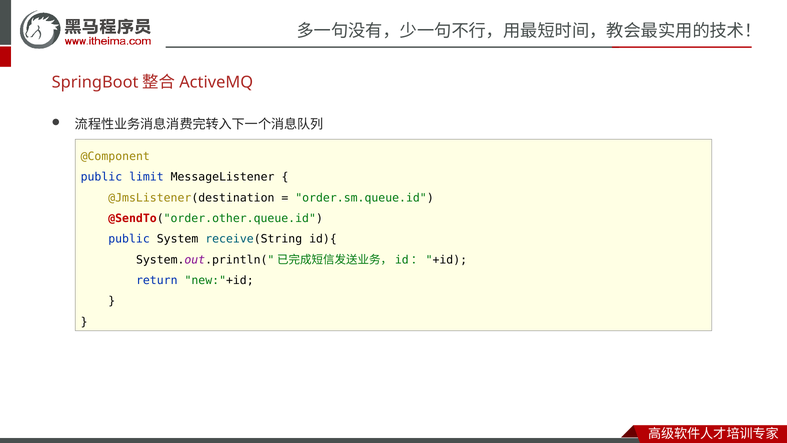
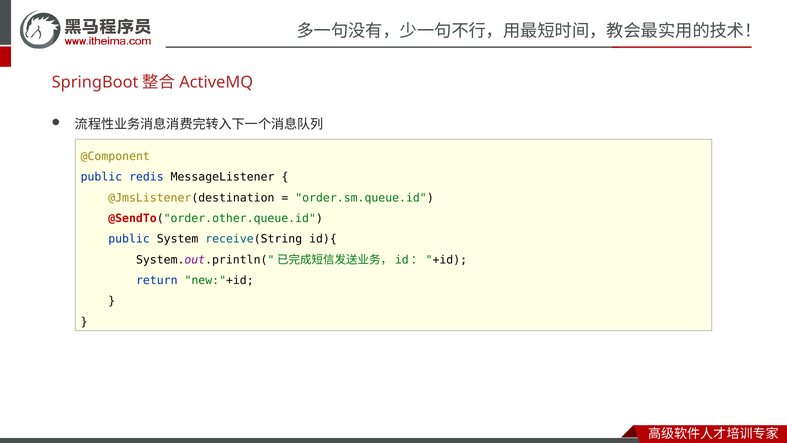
limit: limit -> redis (146, 177)
